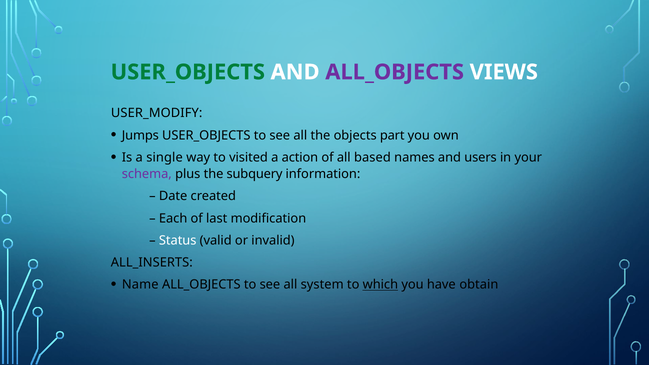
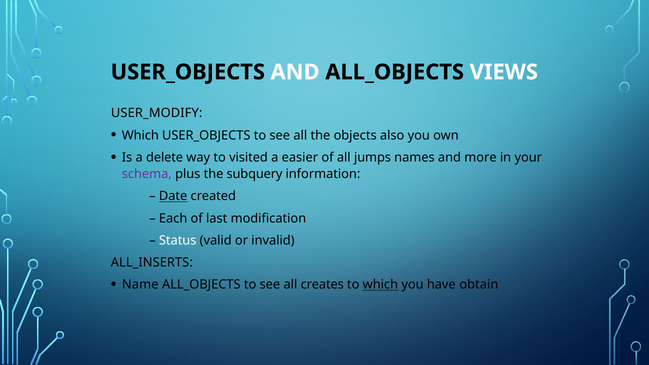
USER_OBJECTS colour: green -> black (188, 72)
ALL_OBJECTS colour: purple -> black (395, 72)
Jumps: Jumps -> Which (140, 135)
part: part -> also (392, 135)
single: single -> delete (165, 158)
action: action -> easier (300, 158)
based: based -> jumps (373, 158)
users: users -> more (480, 158)
Date underline: none -> present (173, 196)
system: system -> creates (322, 285)
